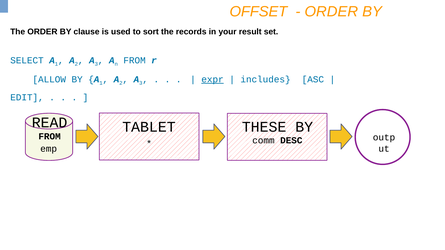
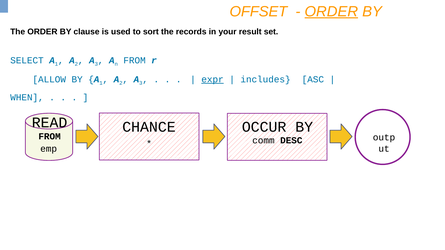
ORDER underline: none -> present (331, 12)
EDIT: EDIT -> WHEN (27, 98)
THESE: THESE -> OCCUR (264, 127)
TABLET: TABLET -> CHANCE (149, 127)
